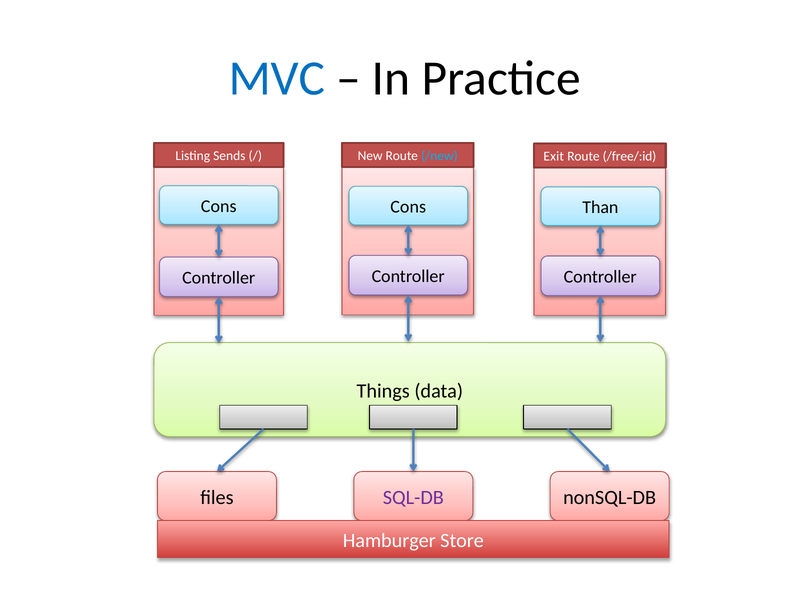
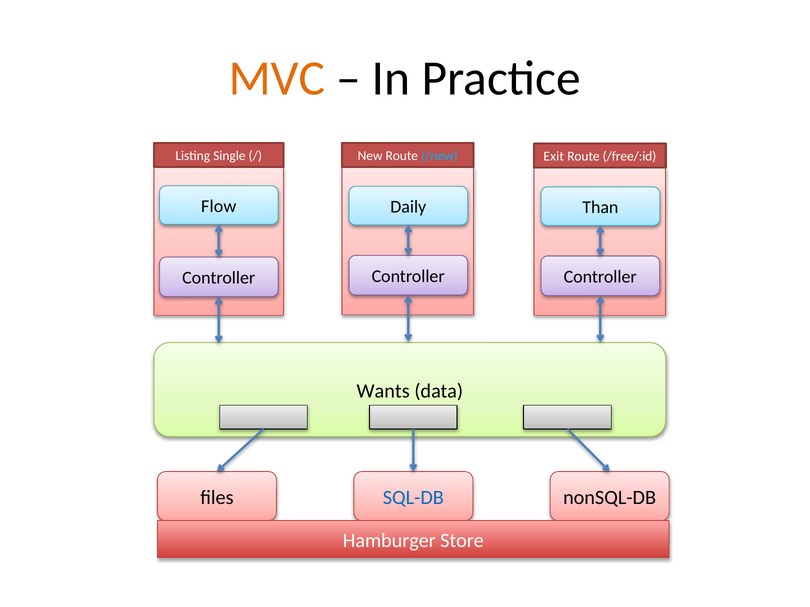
MVC colour: blue -> orange (277, 78)
Sends: Sends -> Single (229, 156)
Cons: Cons -> Flow (219, 206)
Cons: Cons -> Daily (408, 207)
Things: Things -> Wants (383, 391)
SQL-DB colour: purple -> blue (413, 498)
